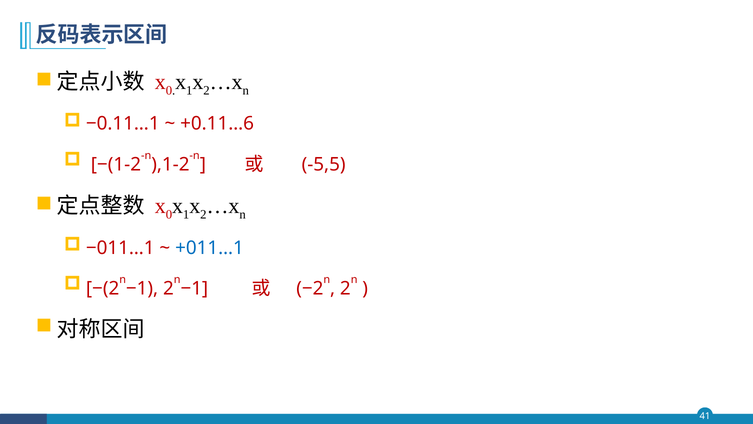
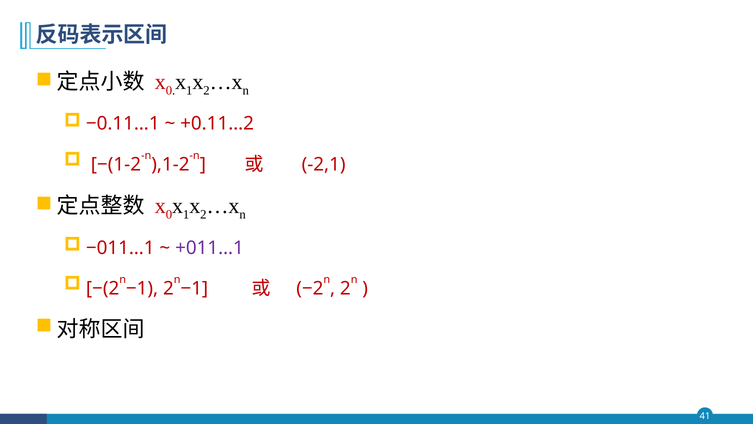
+0.11…6: +0.11…6 -> +0.11…2 (217, 124)
-5,5: -5,5 -> -2,1 (324, 164)
+011…1 colour: blue -> purple (210, 248)
